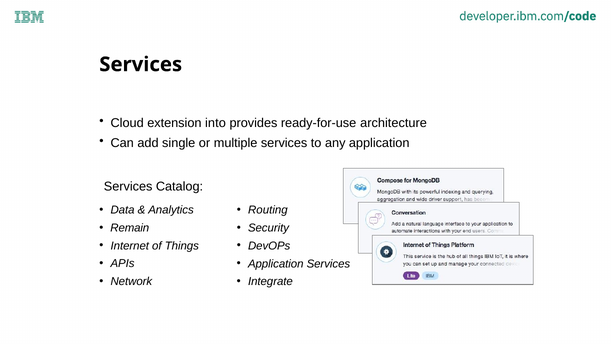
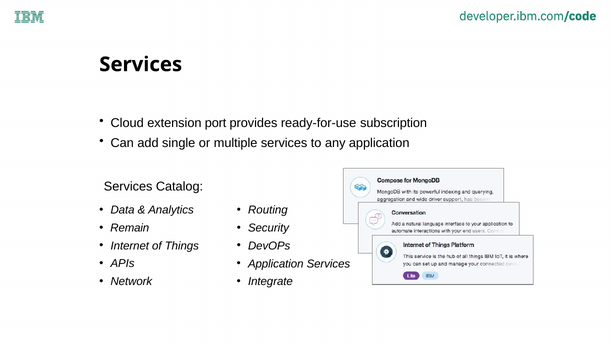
into: into -> port (216, 123)
architecture: architecture -> subscription (394, 123)
